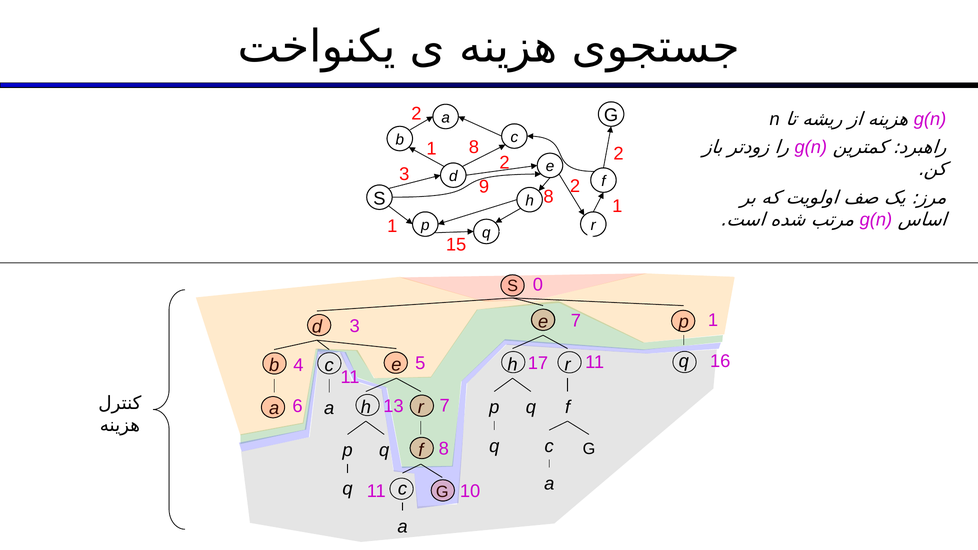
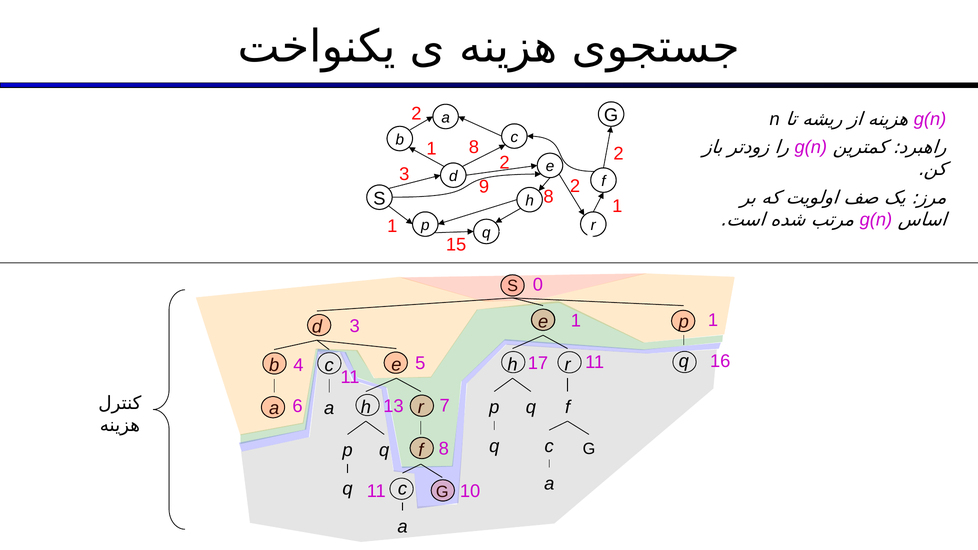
3 7: 7 -> 1 (576, 321)
